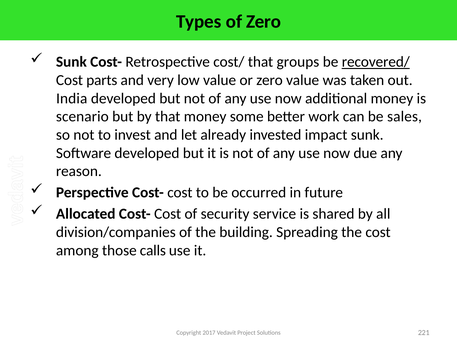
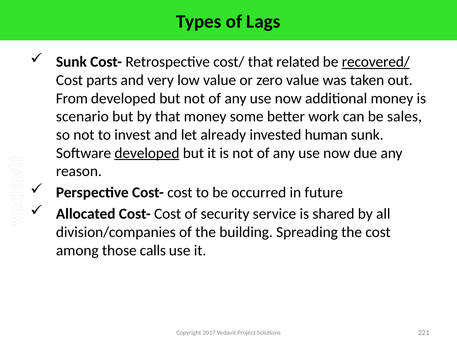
of Zero: Zero -> Lags (263, 22)
groups: groups -> related (298, 62)
India: India -> From (72, 99)
impact: impact -> human (326, 135)
developed underline: none -> present (147, 153)
